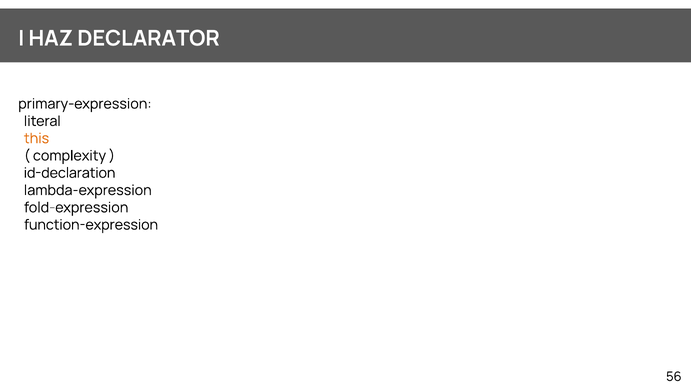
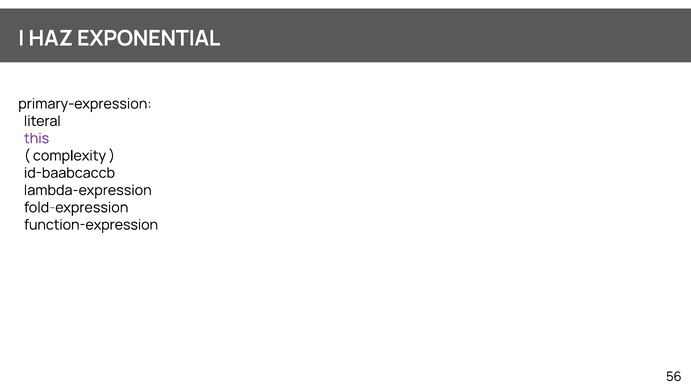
DECLARATOR: DECLARATOR -> EXPONENTIAL (149, 38)
this colour: orange -> purple (37, 138)
id-declaration: id-declaration -> id-baabcaccb (69, 173)
